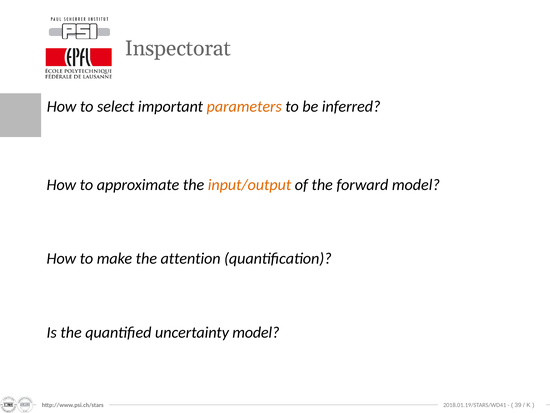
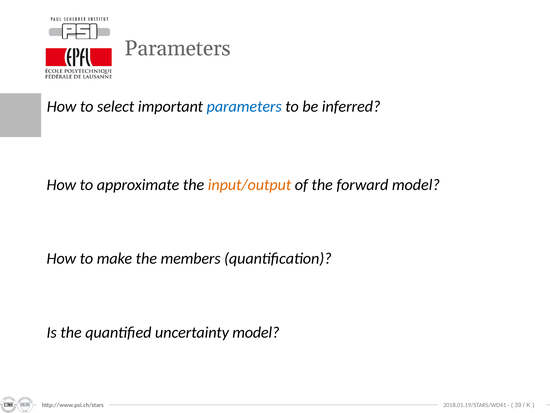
Inspectorat: Inspectorat -> Parameters (178, 48)
parameters colour: orange -> blue (244, 107)
attention: attention -> members (191, 258)
